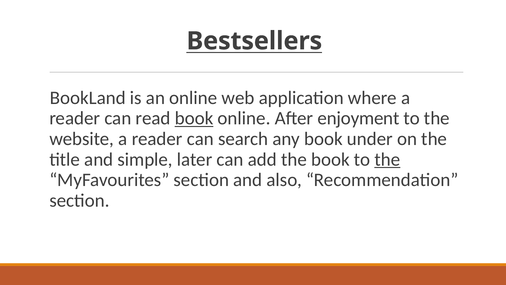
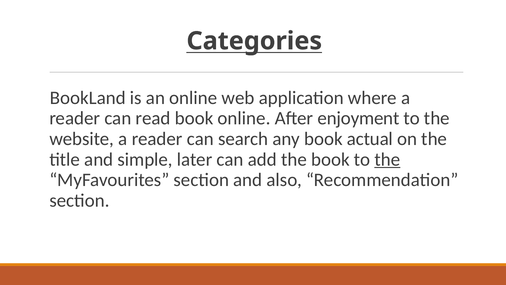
Bestsellers: Bestsellers -> Categories (254, 41)
book underline: present -> none (194, 118)
under: under -> actual (370, 139)
